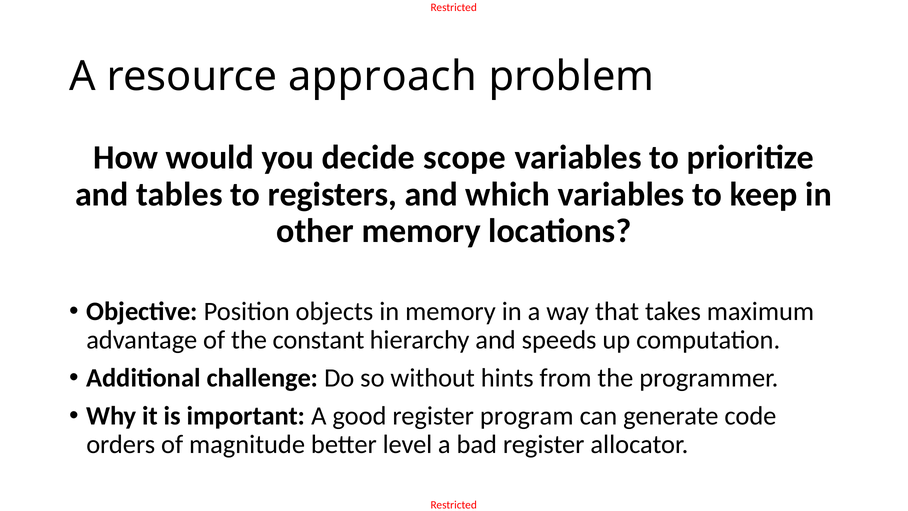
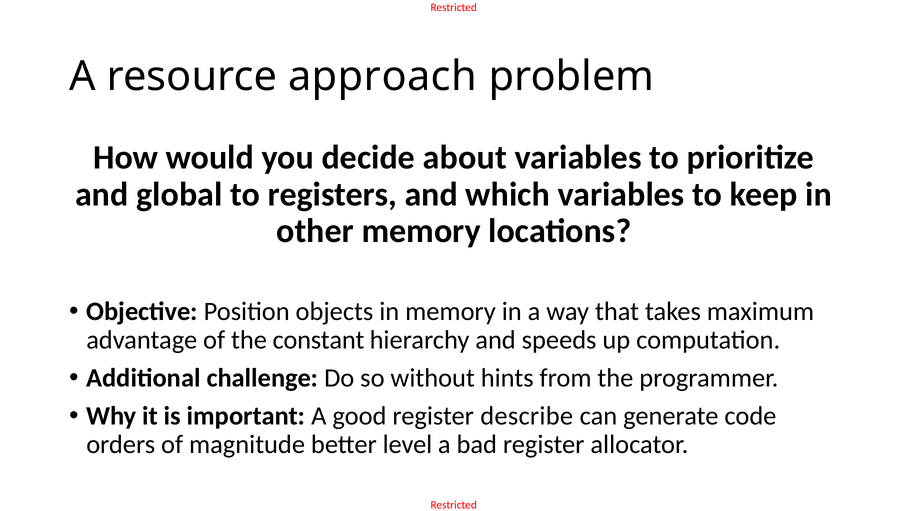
scope: scope -> about (465, 158)
tables: tables -> global (179, 194)
program: program -> describe (527, 416)
